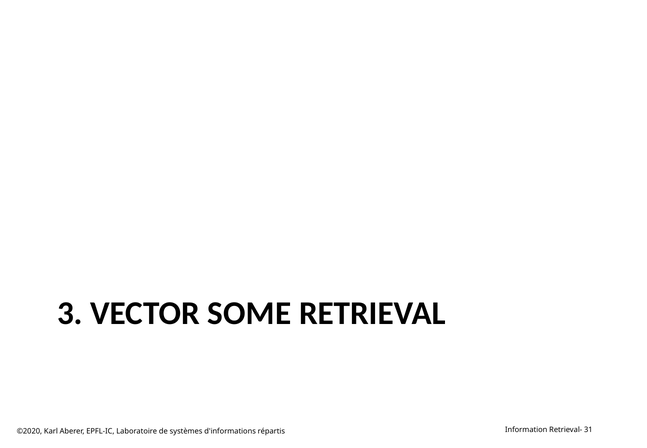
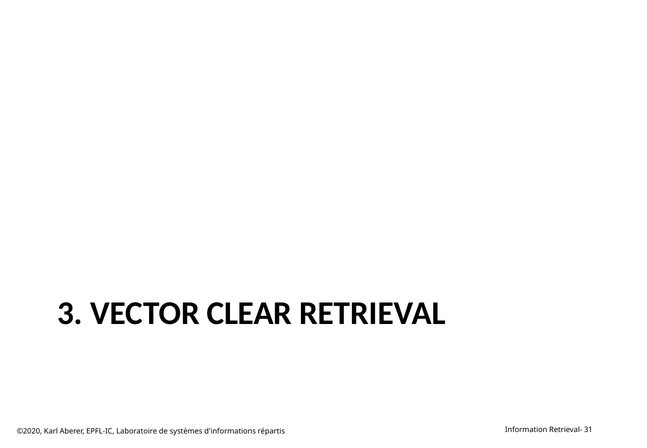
SOME: SOME -> CLEAR (250, 313)
